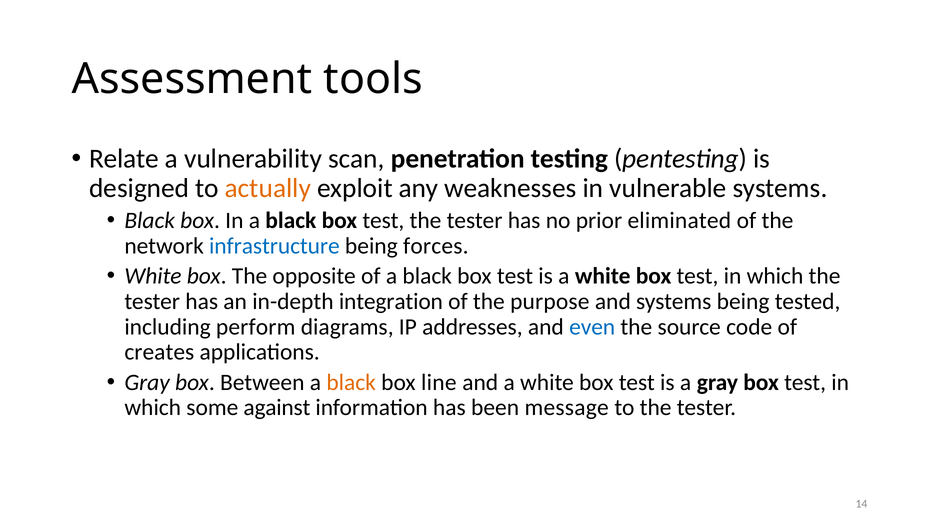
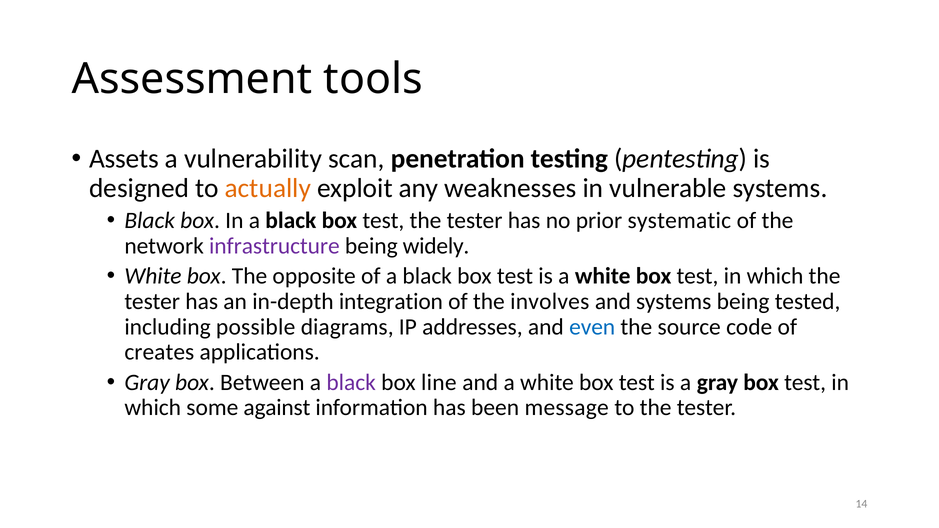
Relate: Relate -> Assets (124, 159)
eliminated: eliminated -> systematic (679, 221)
infrastructure colour: blue -> purple (274, 246)
forces: forces -> widely (436, 246)
purpose: purpose -> involves (550, 302)
perform: perform -> possible (256, 327)
black colour: orange -> purple (351, 383)
